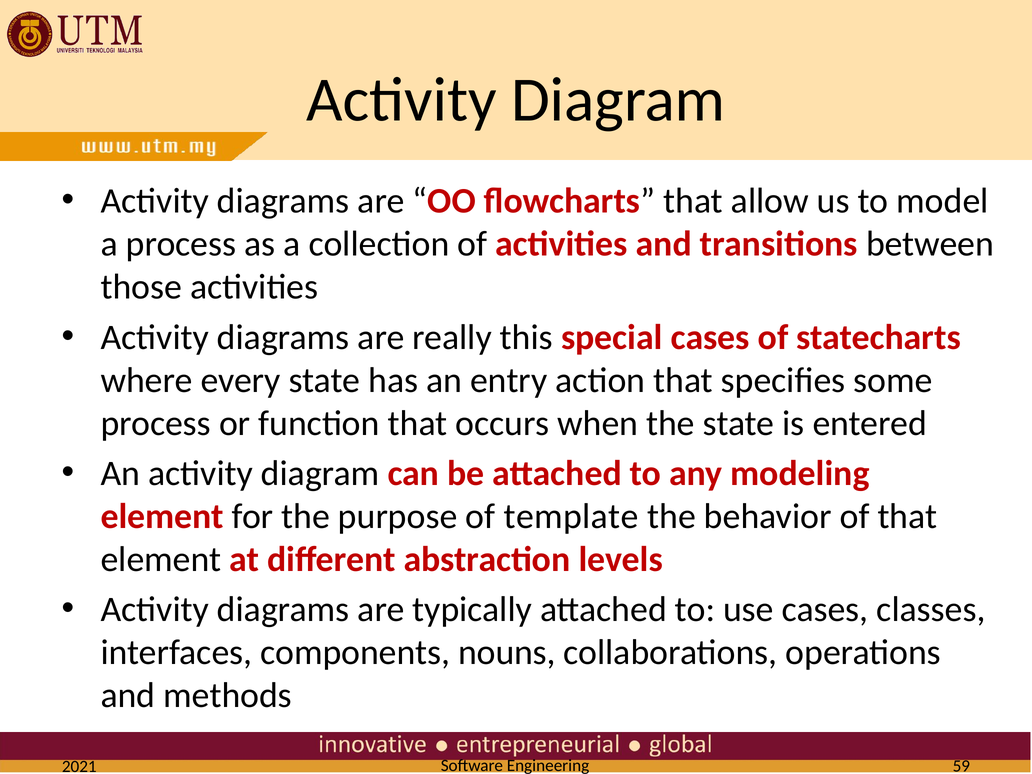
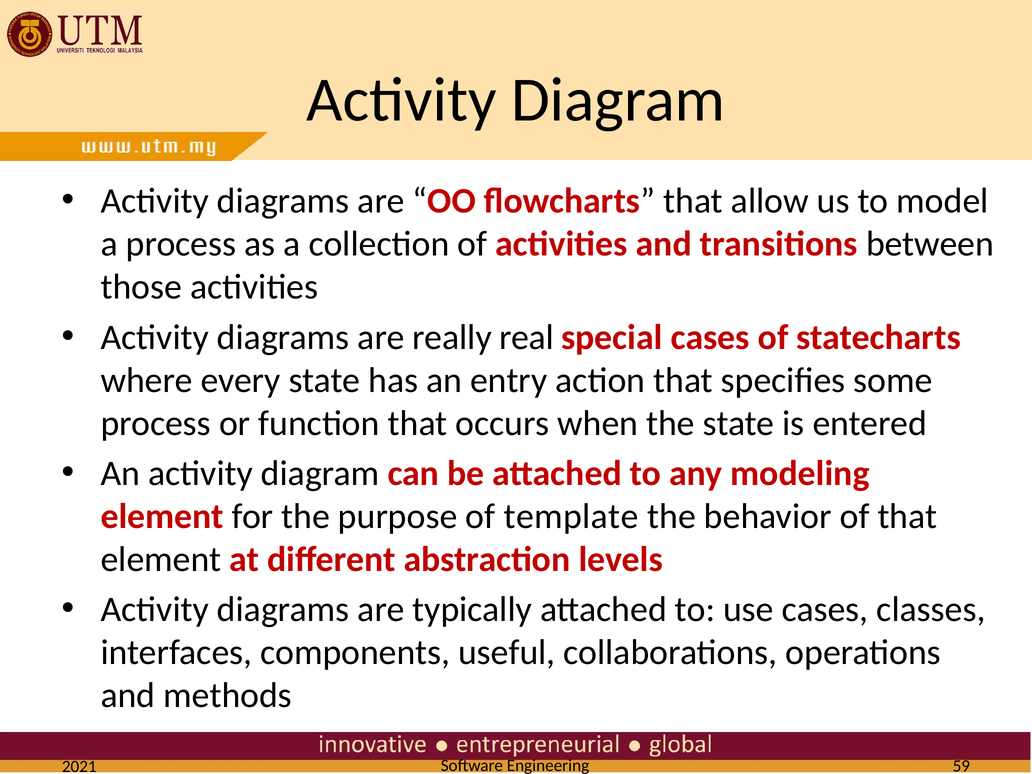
this: this -> real (527, 337)
nouns: nouns -> useful (507, 652)
